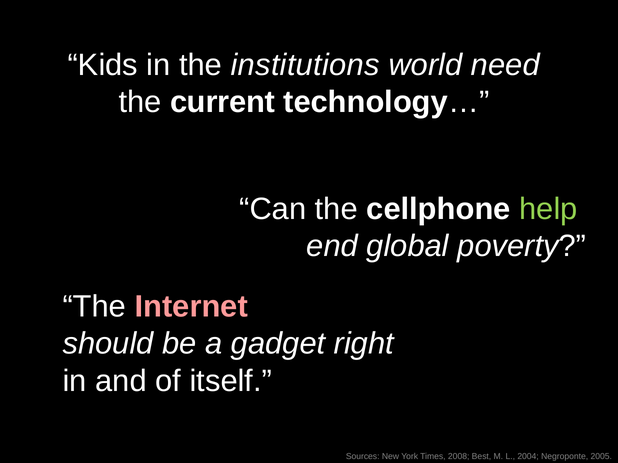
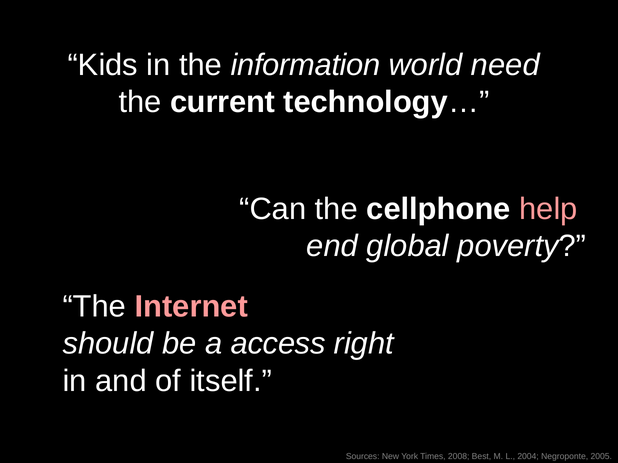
institutions: institutions -> information (306, 65)
help colour: light green -> pink (548, 209)
gadget: gadget -> access (278, 344)
